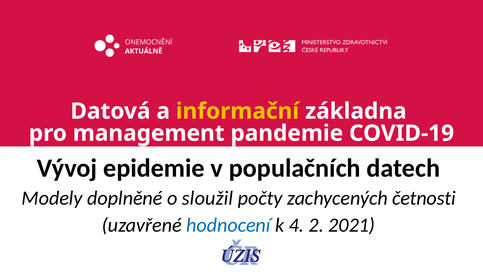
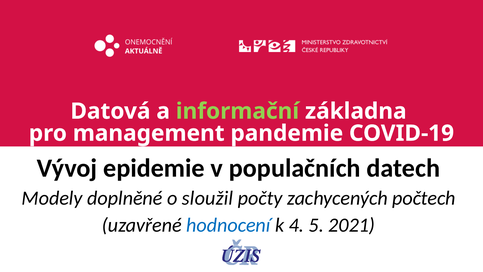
informační colour: yellow -> light green (237, 111)
četnosti: četnosti -> počtech (424, 198)
2: 2 -> 5 (316, 225)
